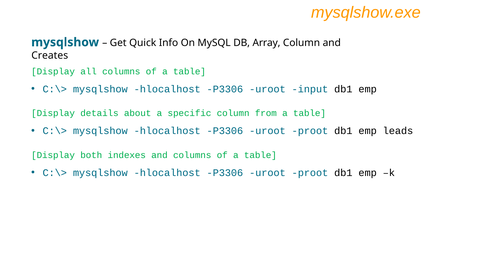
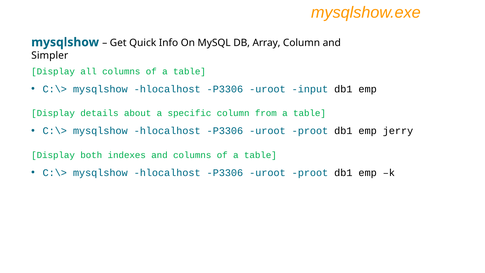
Creates: Creates -> Simpler (50, 55)
leads: leads -> jerry (398, 131)
